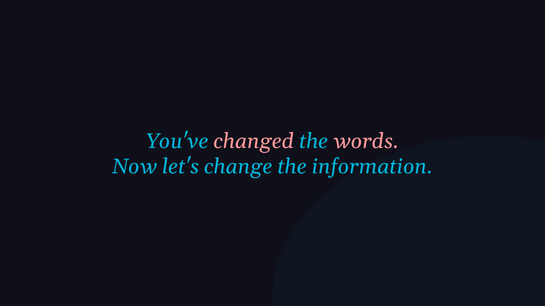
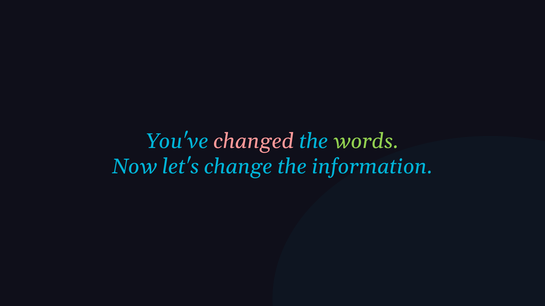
words colour: pink -> light green (366, 141)
